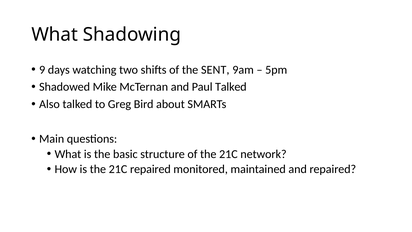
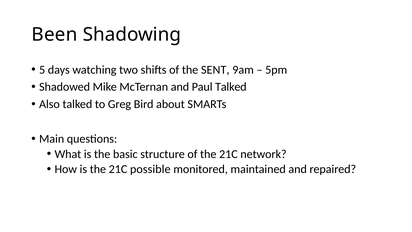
What: What -> Been (55, 35)
9: 9 -> 5 (42, 70)
21C repaired: repaired -> possible (150, 169)
